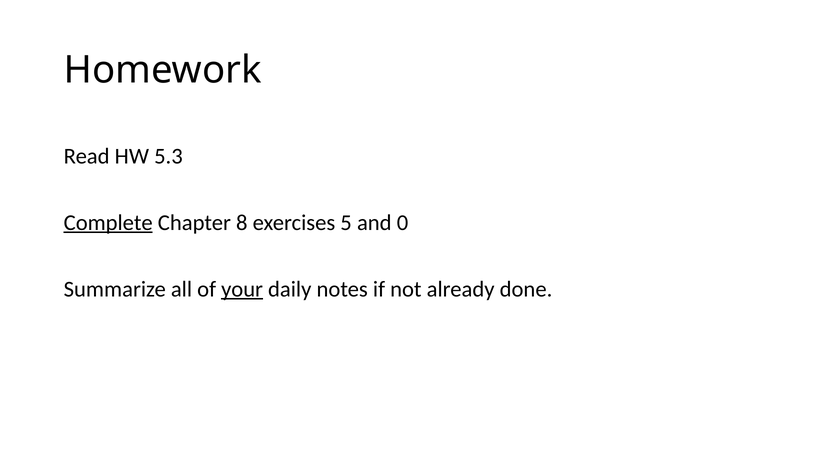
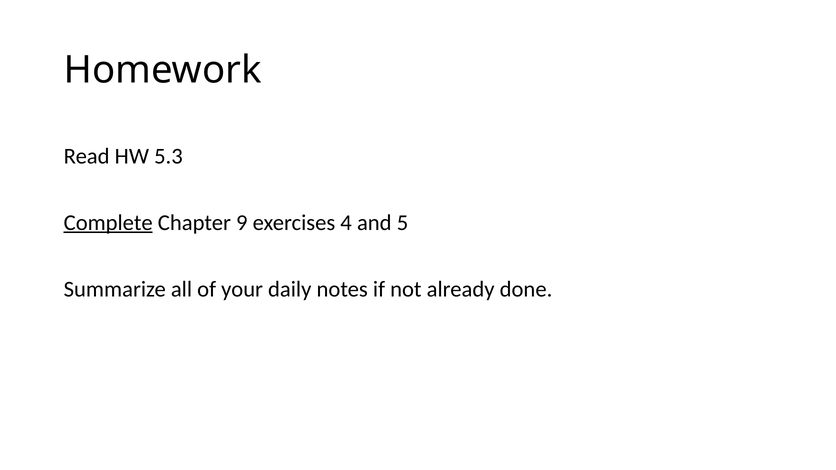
8: 8 -> 9 (242, 223)
5: 5 -> 4 (346, 223)
0: 0 -> 5 (403, 223)
your underline: present -> none (242, 289)
